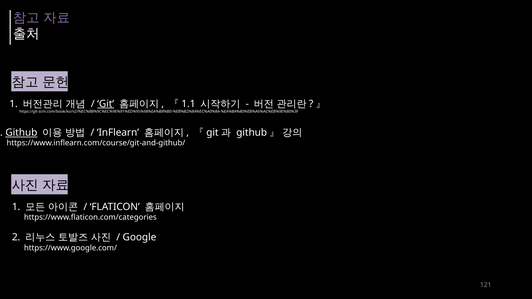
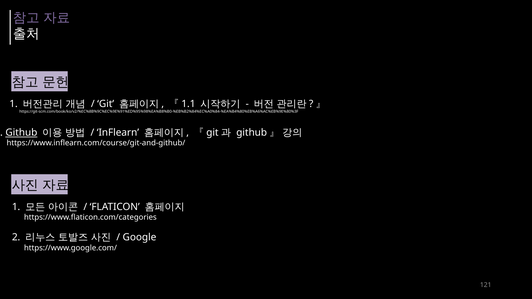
Git underline: present -> none (106, 104)
